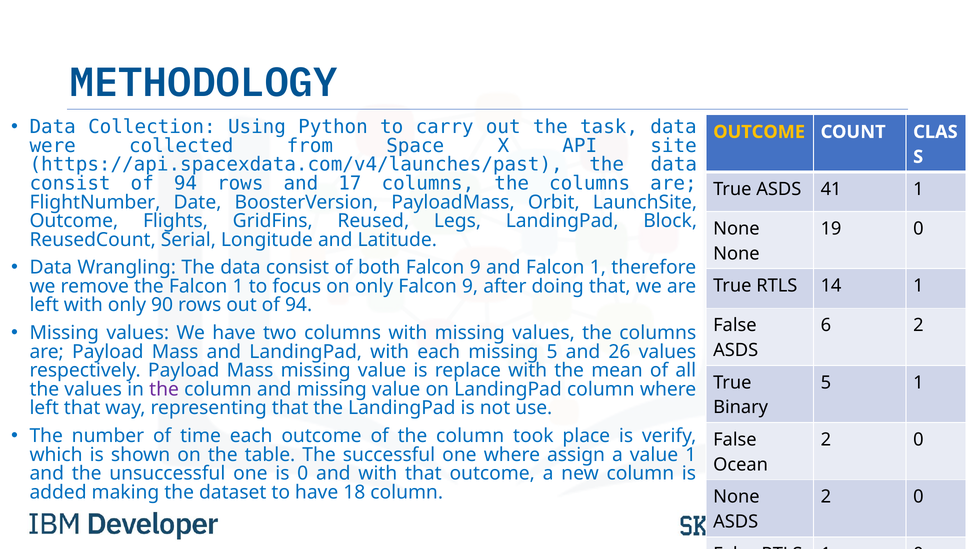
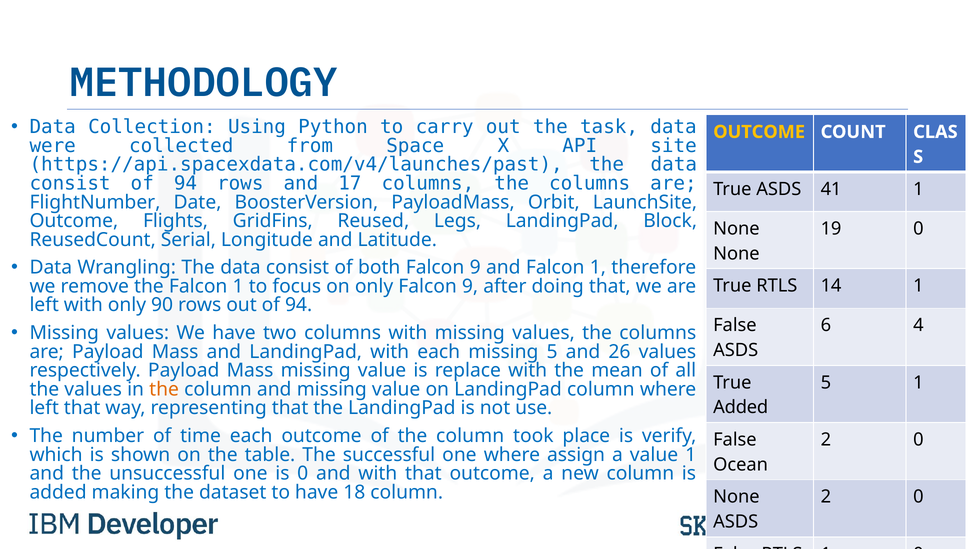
6 2: 2 -> 4 (918, 325)
the colour: purple -> orange (164, 389)
Binary: Binary -> Added (741, 407)
